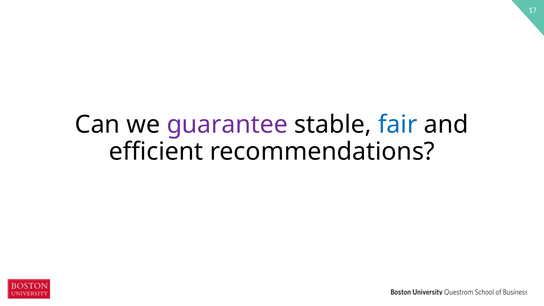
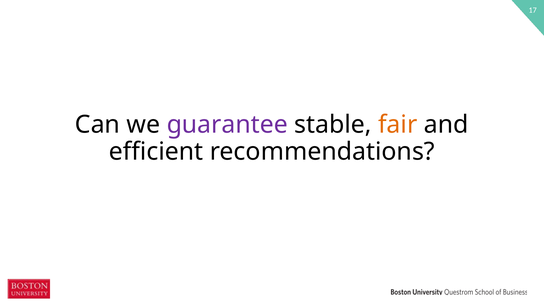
fair colour: blue -> orange (398, 125)
